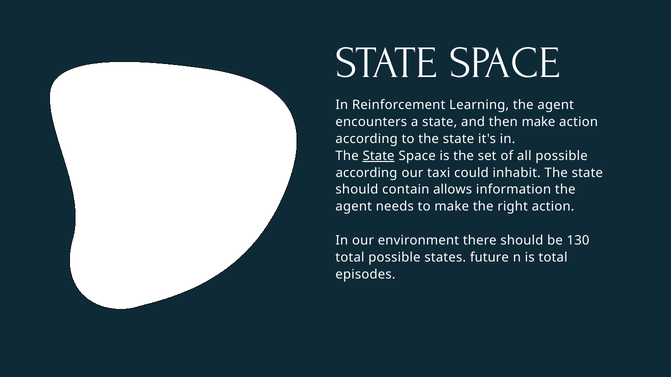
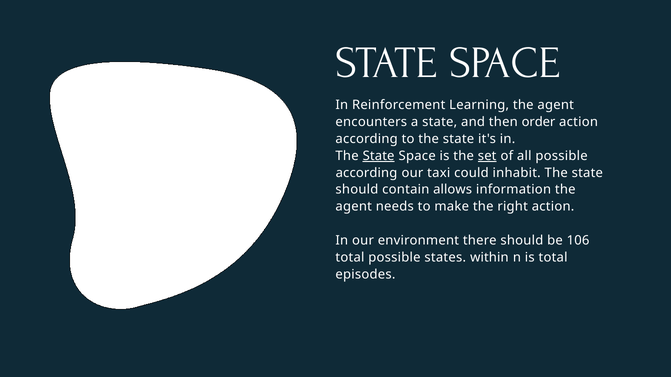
then make: make -> order (539, 122)
set underline: none -> present (487, 156)
130: 130 -> 106 (578, 241)
future: future -> within (489, 258)
